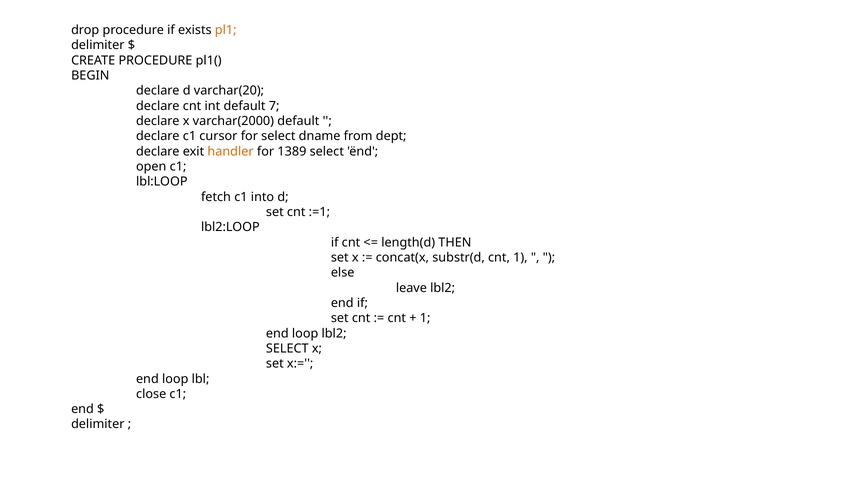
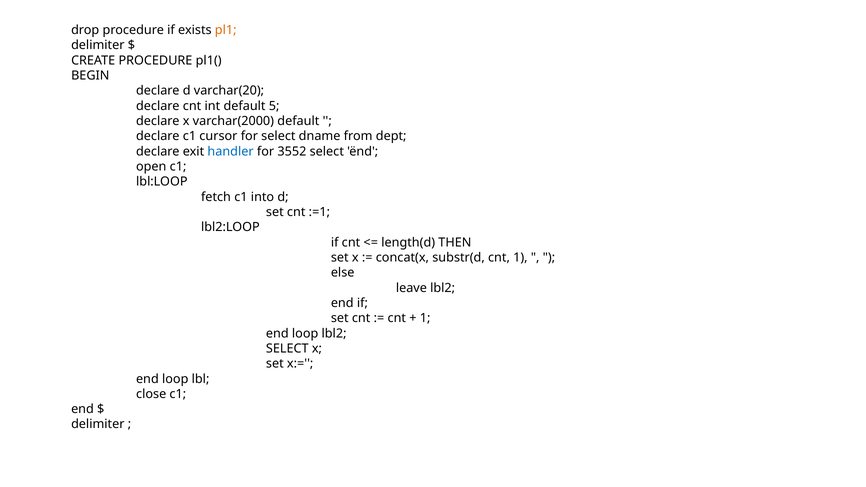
7: 7 -> 5 (274, 106)
handler colour: orange -> blue (231, 151)
1389: 1389 -> 3552 (292, 151)
